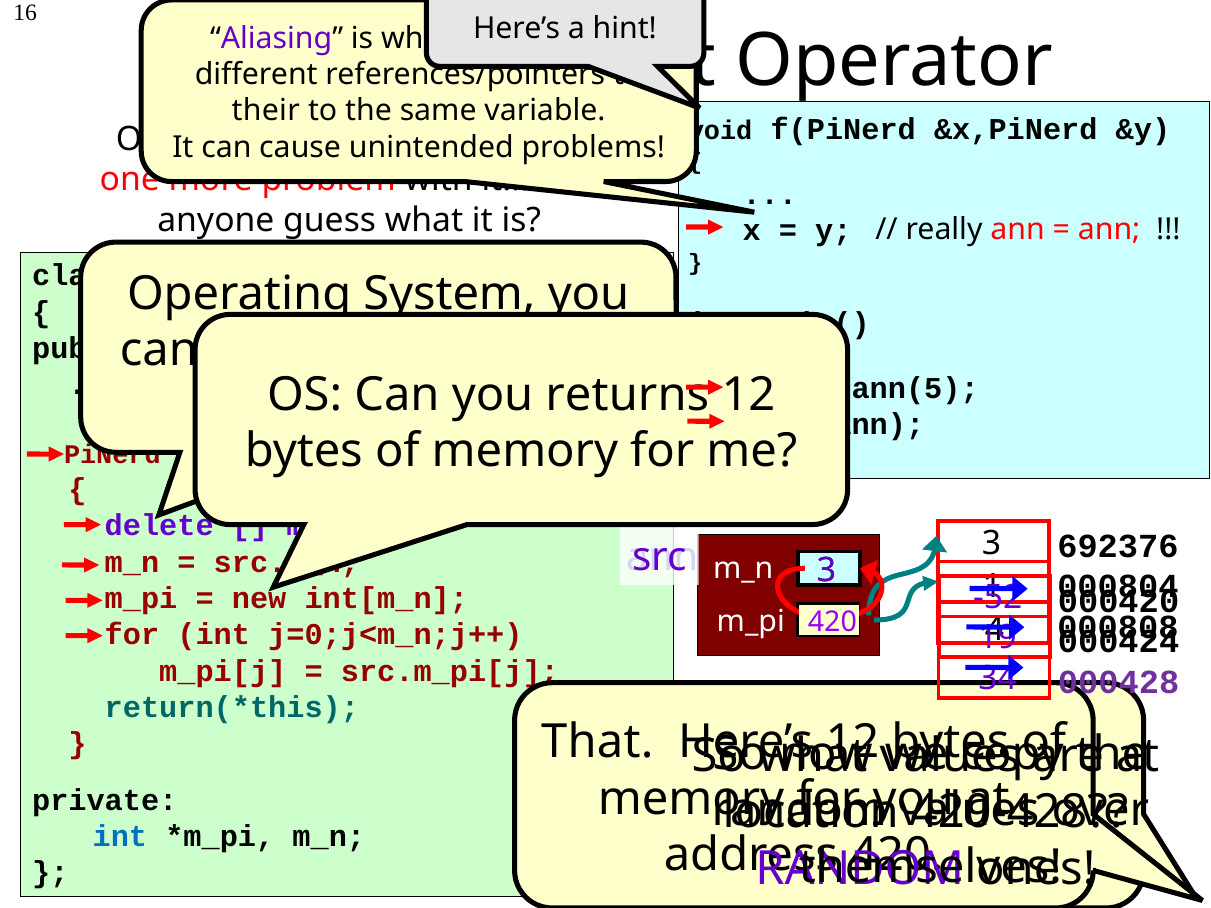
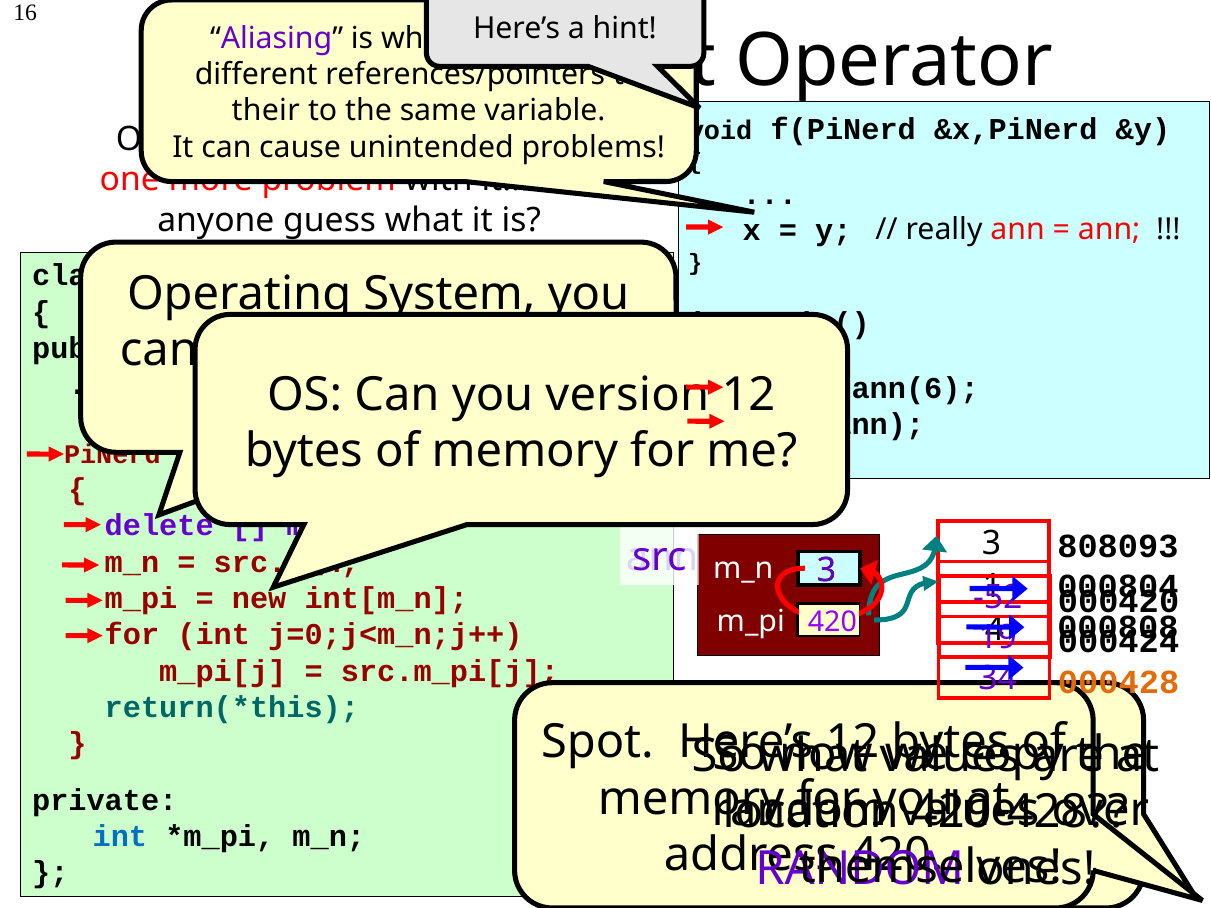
ann(5: ann(5 -> ann(6 (915, 388)
returns: returns -> version (627, 395)
692376: 692376 -> 808093 (1118, 547)
000428 colour: purple -> orange (1119, 682)
That: That -> Spot (597, 742)
